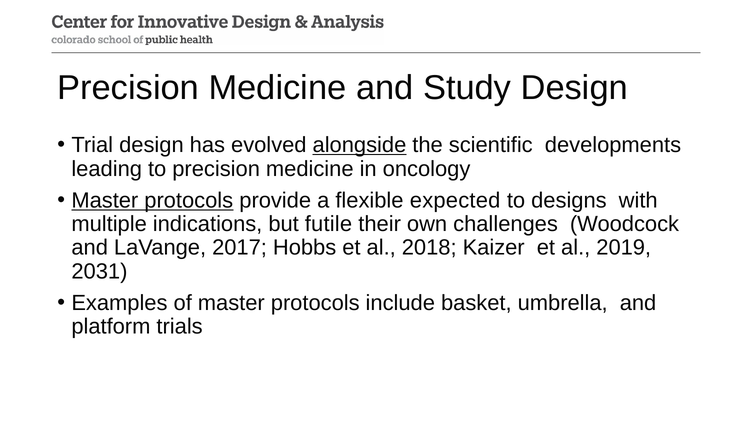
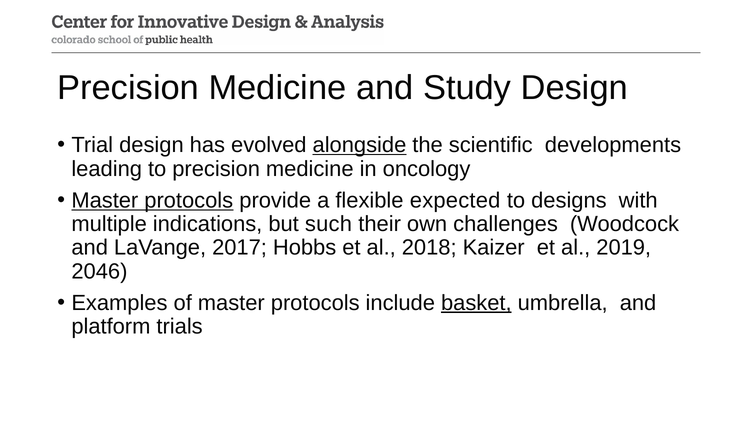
futile: futile -> such (328, 224)
2031: 2031 -> 2046 (99, 271)
basket underline: none -> present (476, 303)
